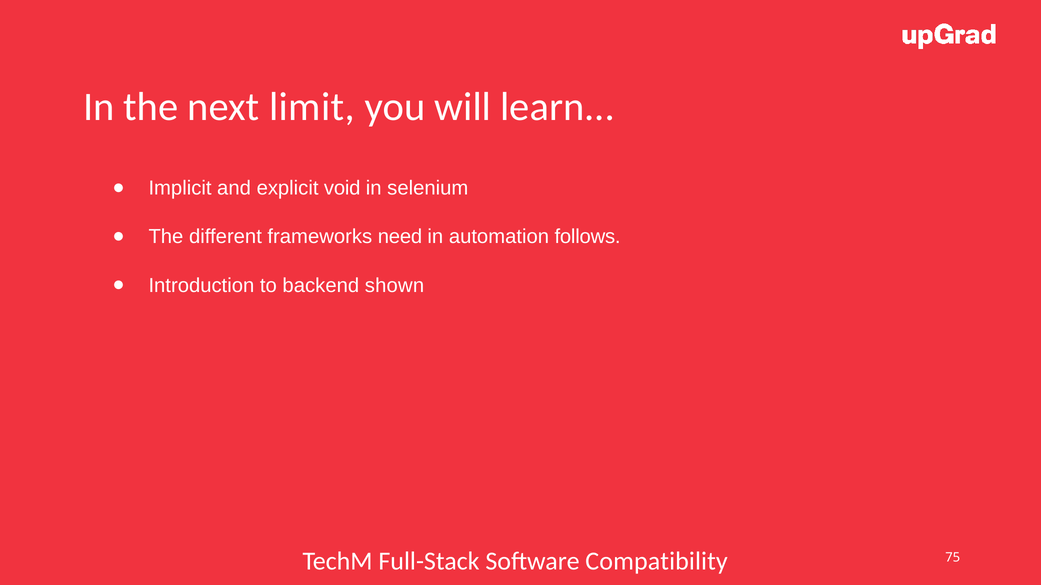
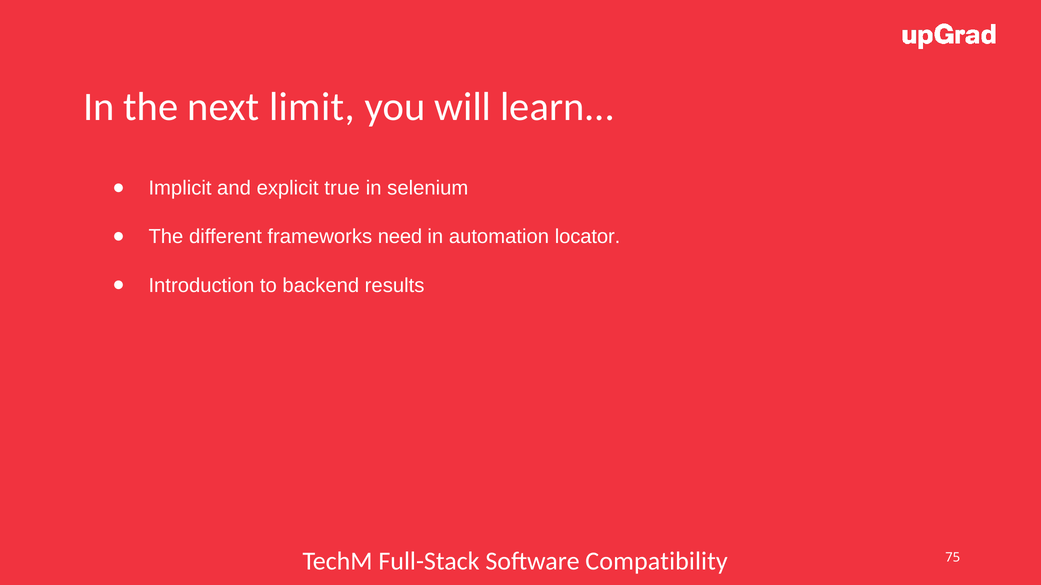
void: void -> true (342, 188)
follows: follows -> locator (588, 237)
shown: shown -> results (395, 286)
